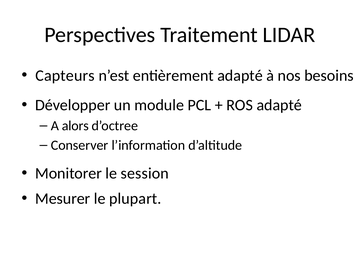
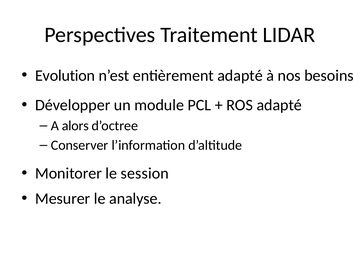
Capteurs: Capteurs -> Evolution (65, 76)
plupart: plupart -> analyse (135, 199)
